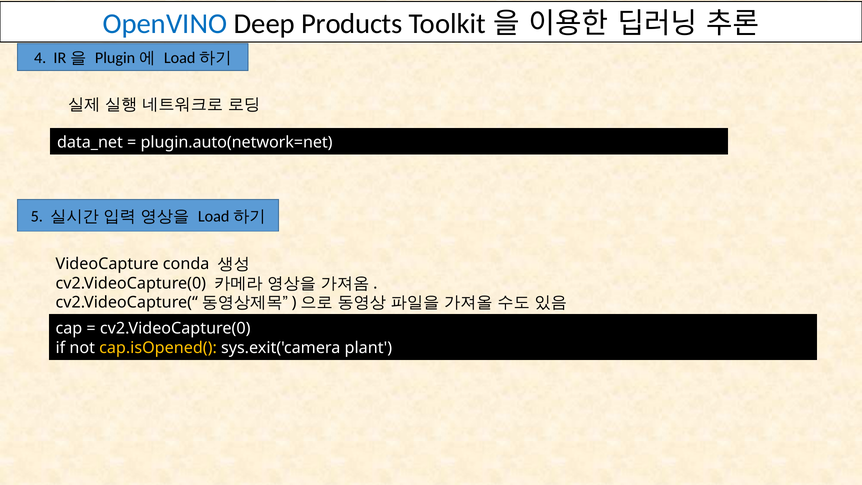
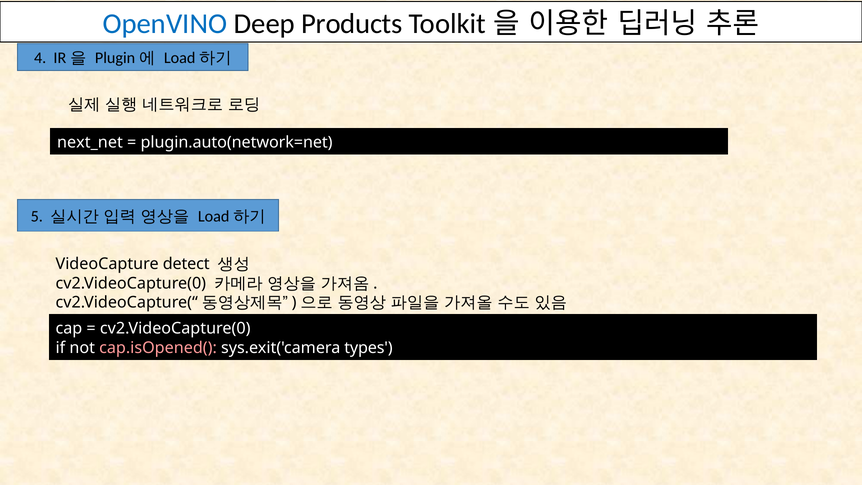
data_net: data_net -> next_net (90, 142)
conda: conda -> detect (186, 264)
cap.isOpened( colour: yellow -> pink (158, 348)
plant: plant -> types (368, 348)
